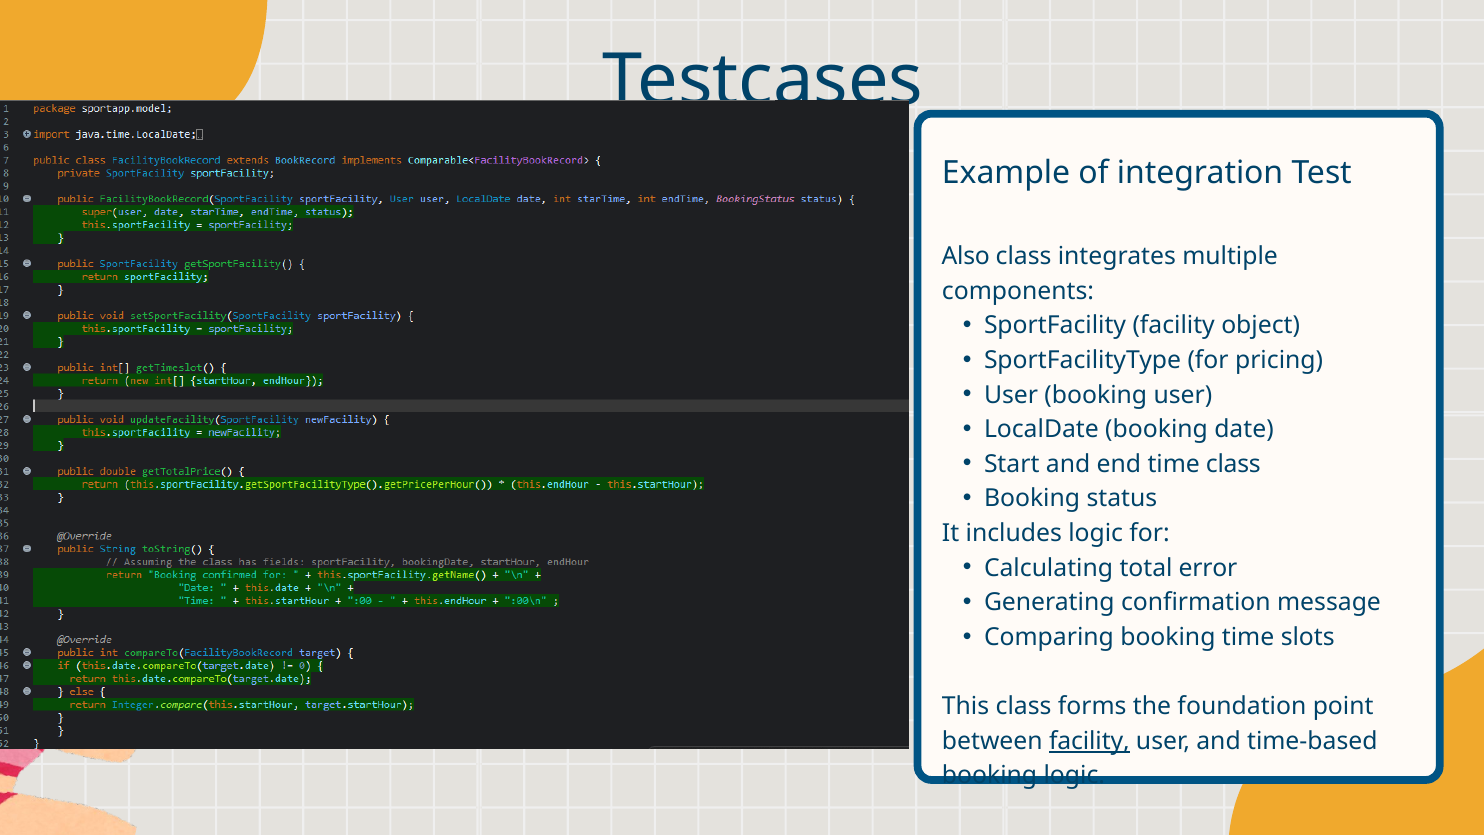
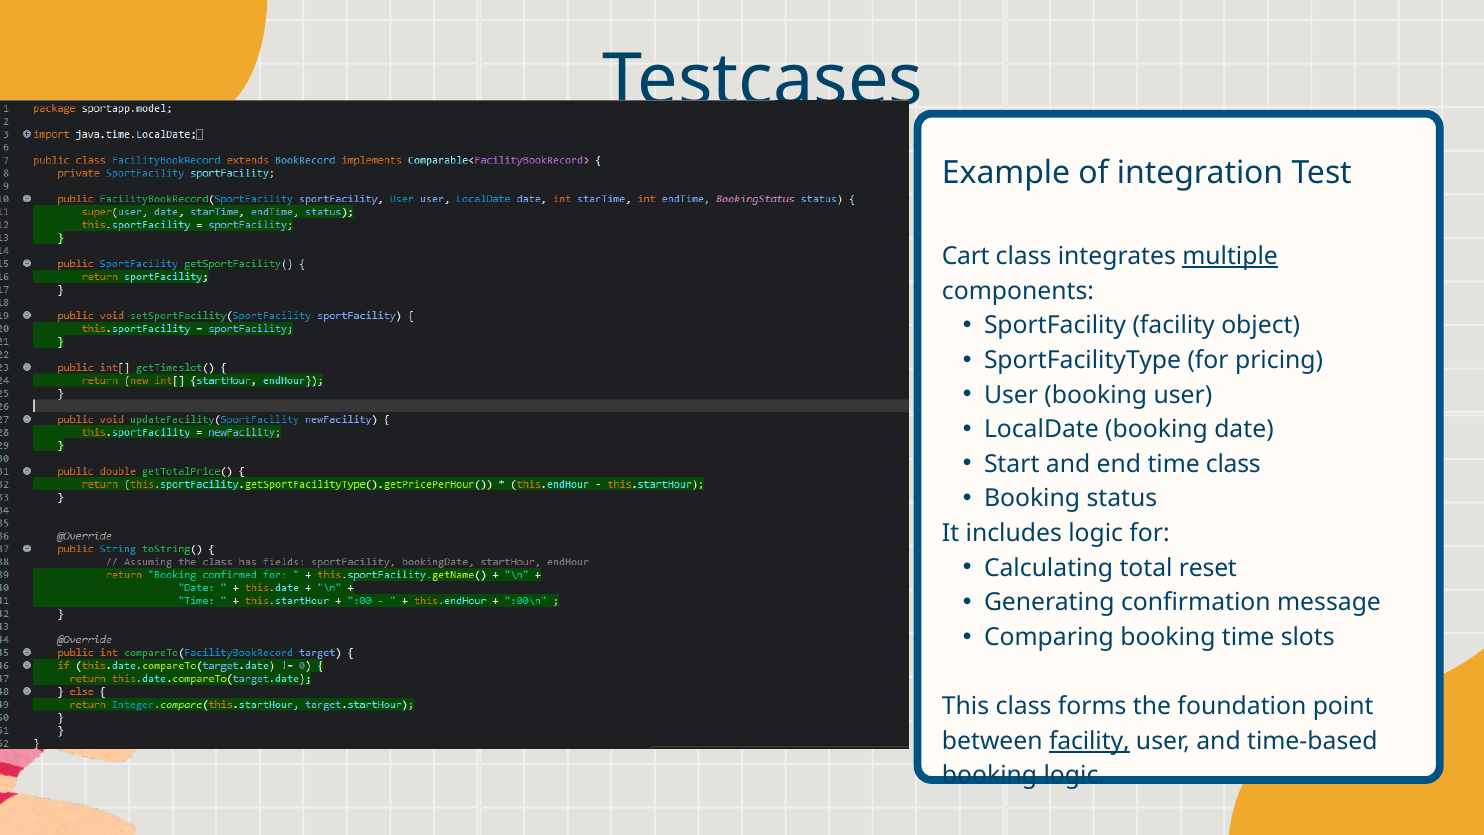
Also: Also -> Cart (966, 256)
multiple underline: none -> present (1230, 256)
error: error -> reset (1208, 568)
